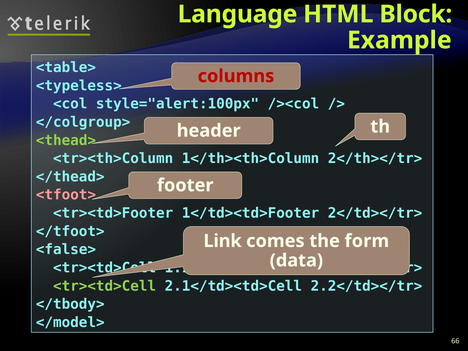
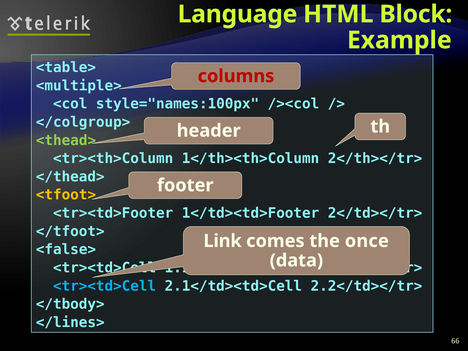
<typeless>: <typeless> -> <multiple> (79, 86)
style="alert:100px: style="alert:100px -> style="names:100px (178, 104)
<tfoot> colour: pink -> yellow (66, 195)
form: form -> once (367, 241)
<tr><td>Cell colour: light green -> light blue (105, 286)
</model>: </model> -> </lines> (70, 322)
